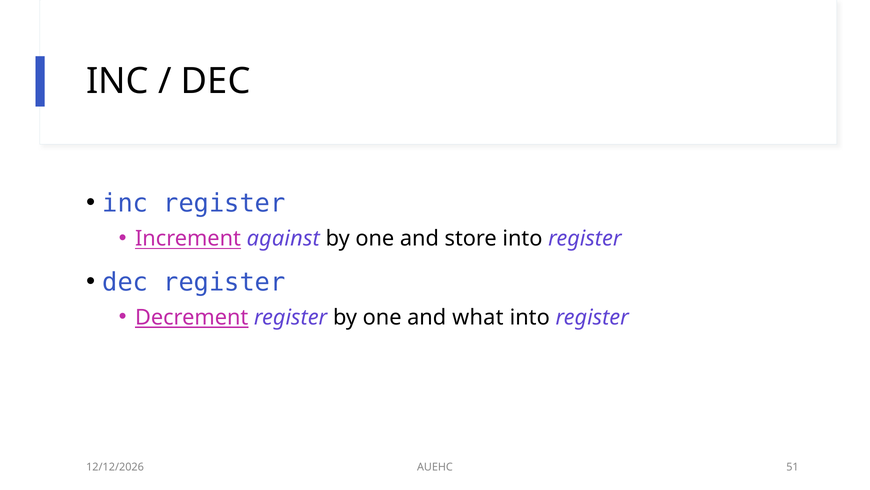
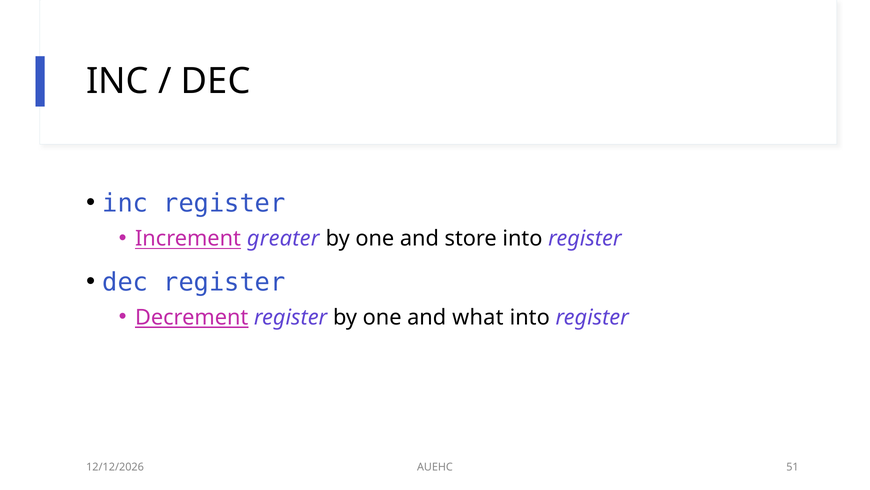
against: against -> greater (283, 238)
